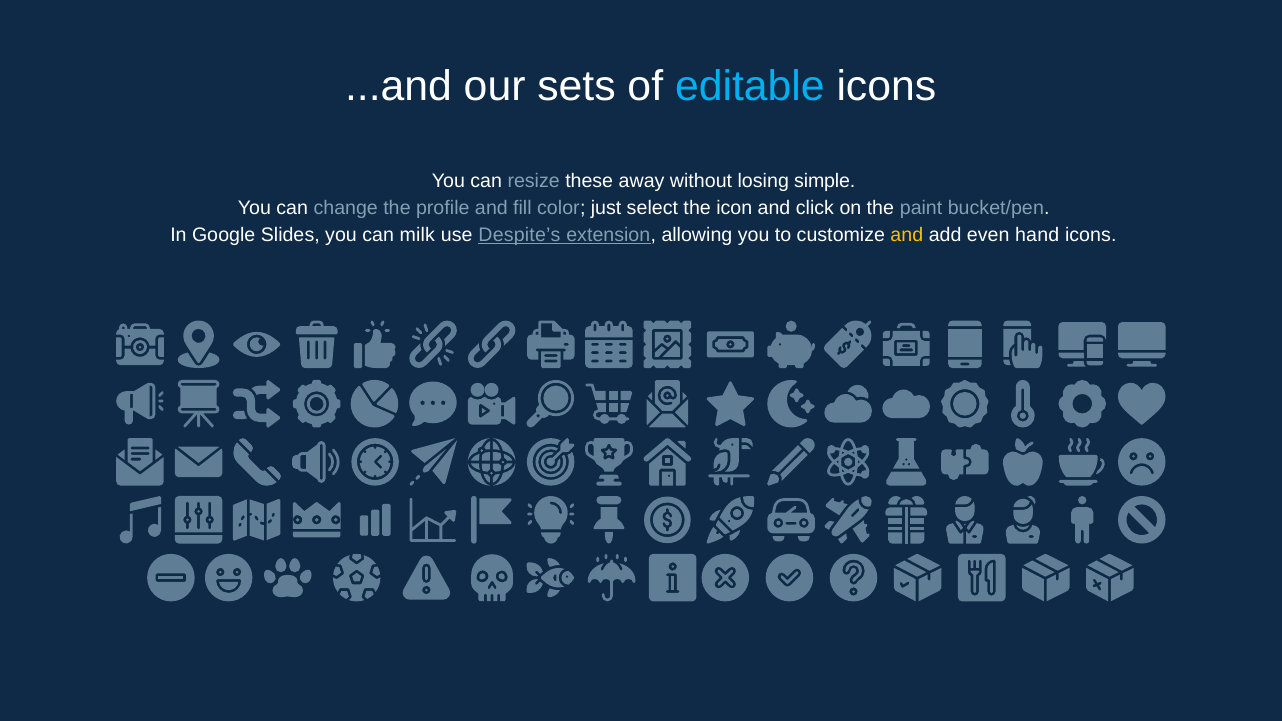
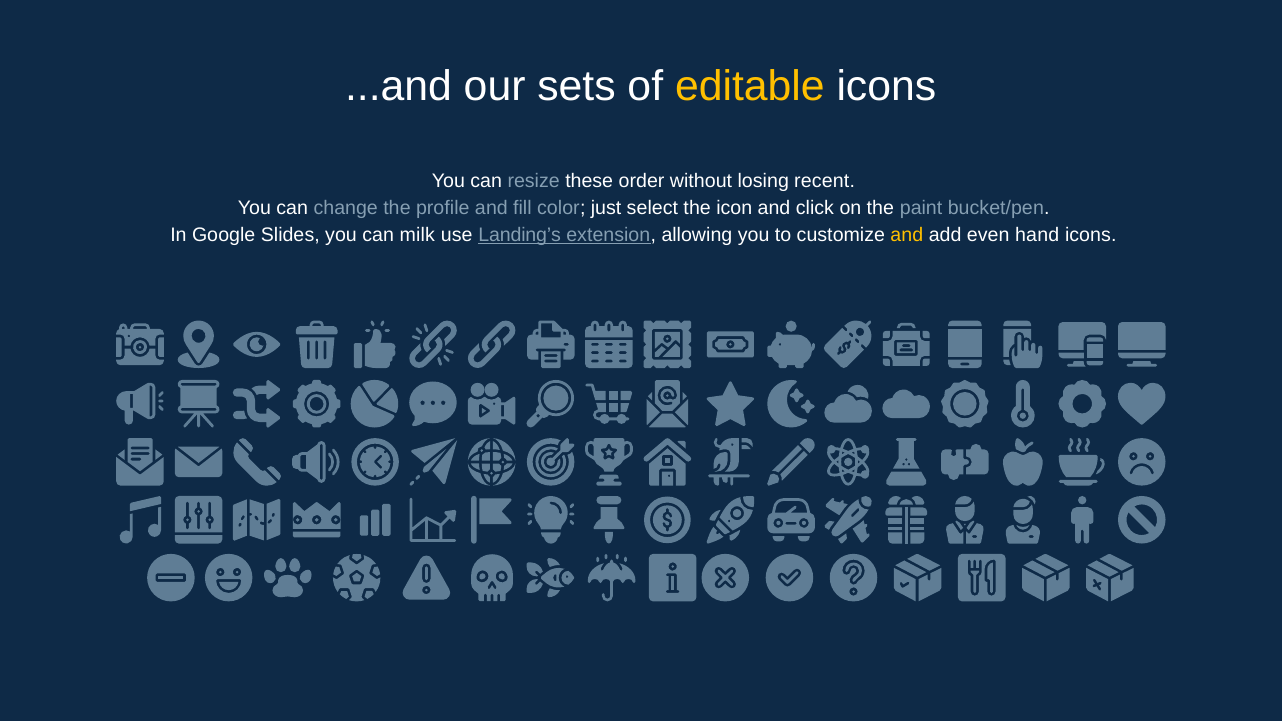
editable colour: light blue -> yellow (750, 87)
away: away -> order (642, 181)
simple: simple -> recent (825, 181)
Despite’s: Despite’s -> Landing’s (520, 235)
